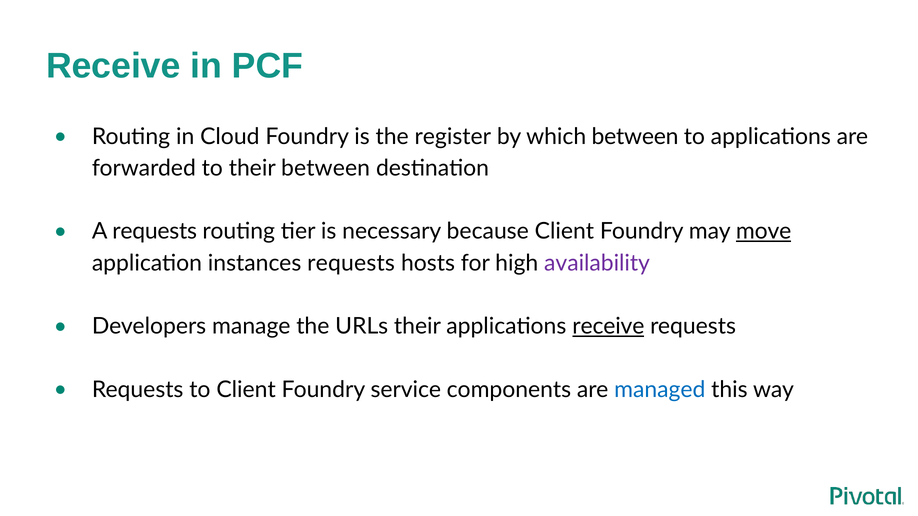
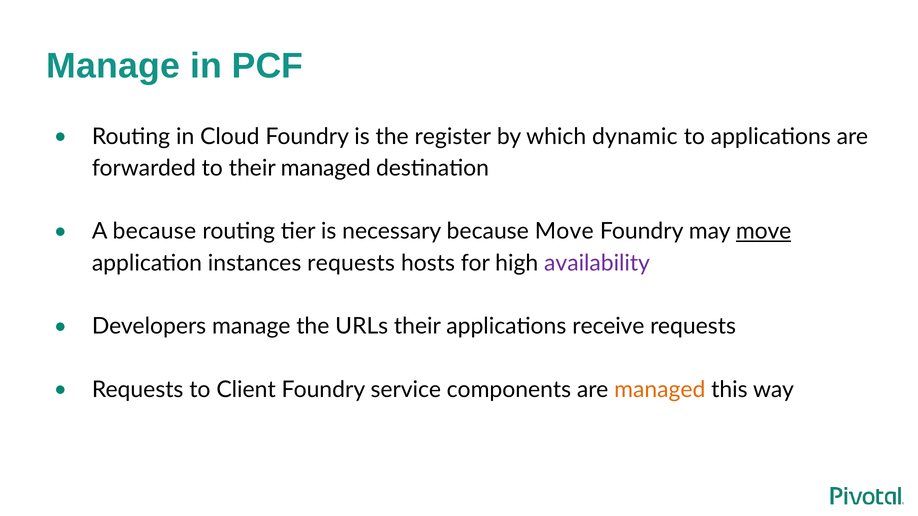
Receive: Receive -> Manage (113, 66)
which between: between -> dynamic (635, 137)
their between: between -> managed (326, 168)
A requests: requests -> because (154, 232)
because Client: Client -> Move (564, 232)
receive underline: present -> none (608, 327)
managed colour: blue -> orange (660, 390)
